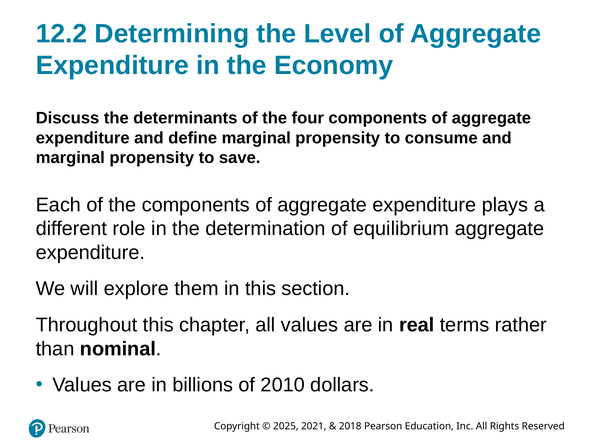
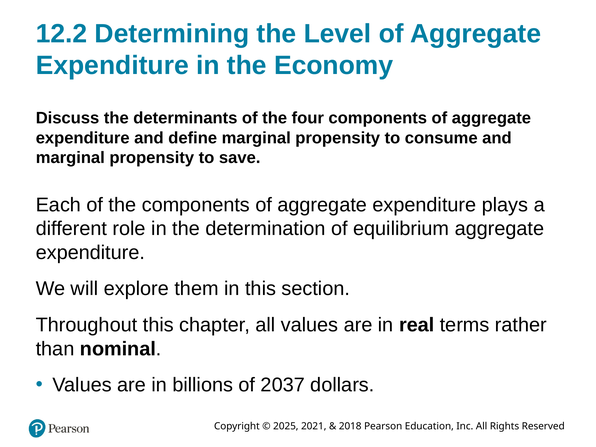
2010: 2010 -> 2037 (283, 385)
